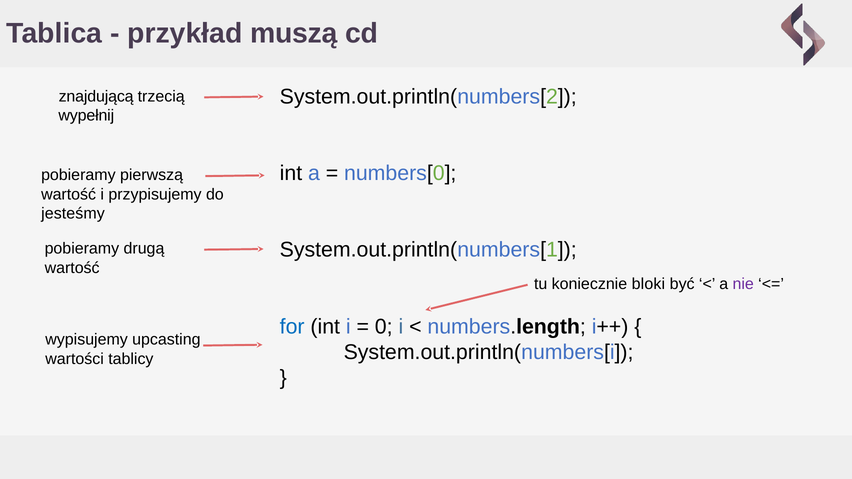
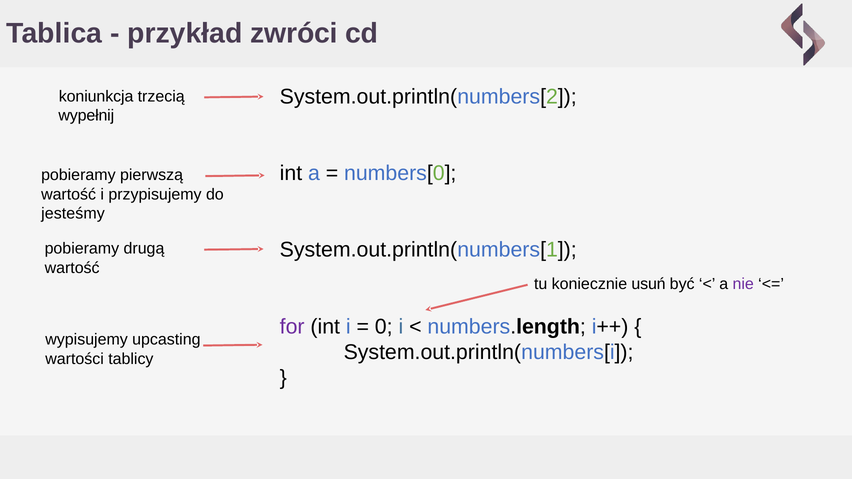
muszą: muszą -> zwróci (294, 33)
znajdującą: znajdującą -> koniunkcja (96, 96)
bloki: bloki -> usuń (649, 284)
for colour: blue -> purple (292, 327)
